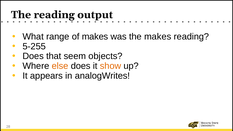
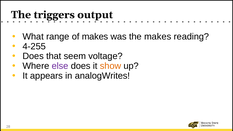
The reading: reading -> triggers (54, 15)
5-255: 5-255 -> 4-255 (34, 46)
objects: objects -> voltage (106, 56)
else colour: orange -> purple (60, 66)
